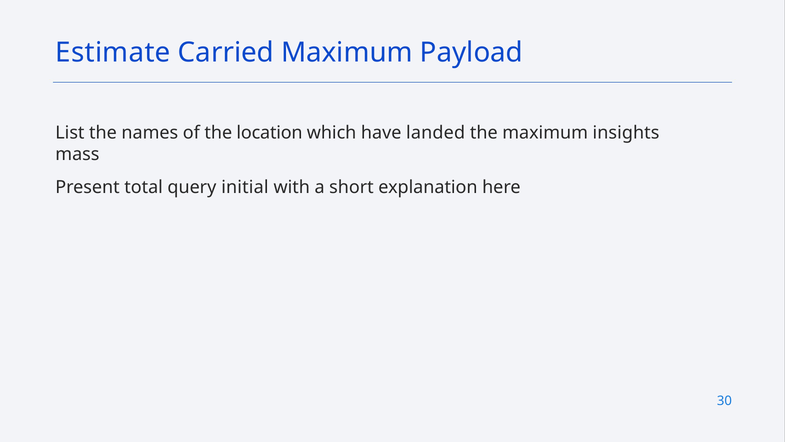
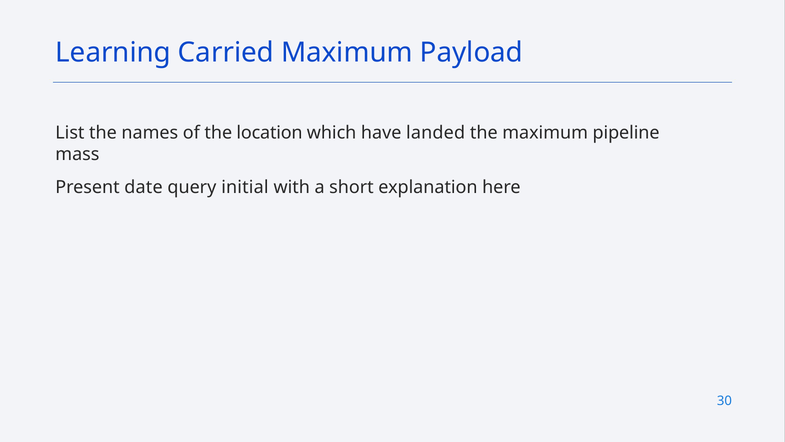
Estimate: Estimate -> Learning (113, 52)
insights: insights -> pipeline (626, 132)
total: total -> date (144, 187)
